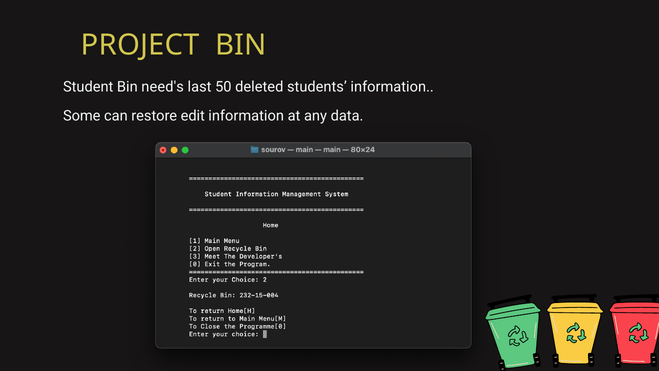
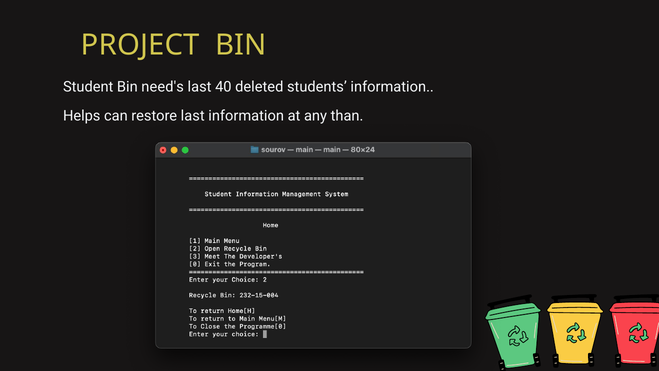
50: 50 -> 40 (223, 87)
Some: Some -> Helps (82, 116)
restore edit: edit -> last (193, 116)
data: data -> than (347, 116)
